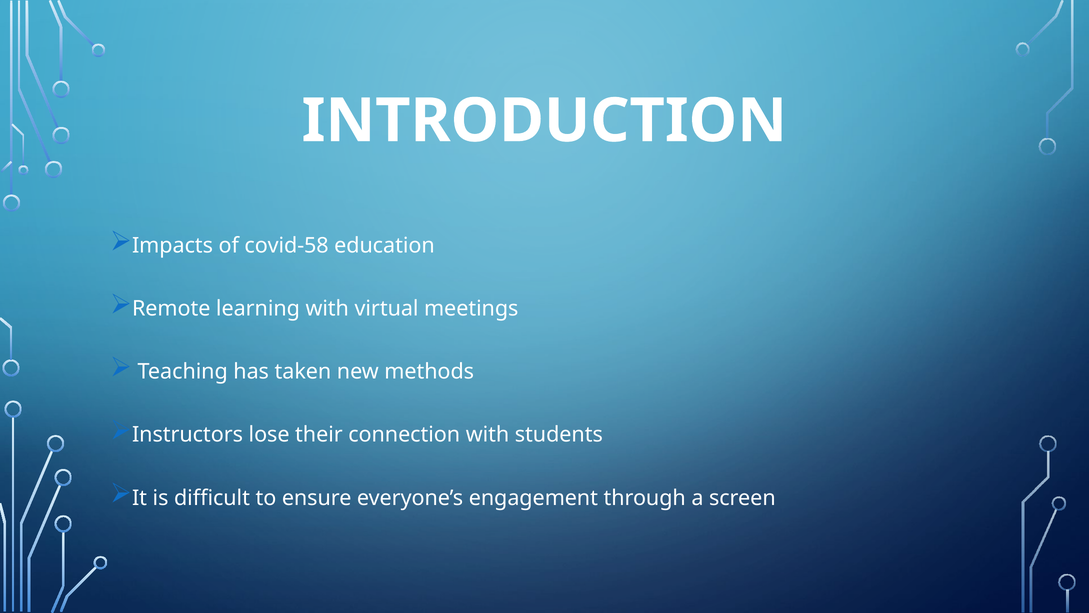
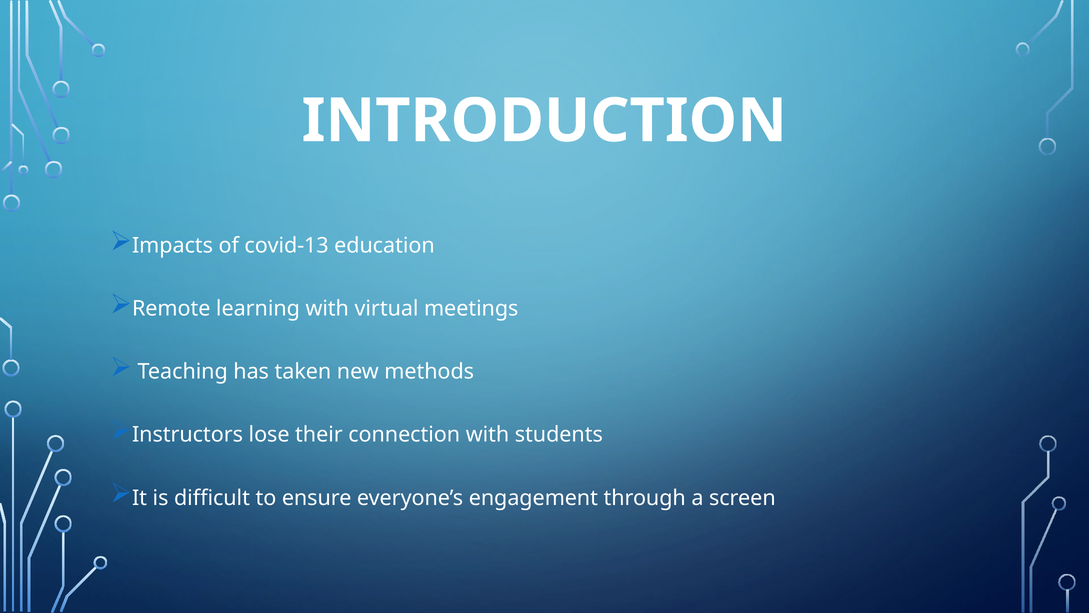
covid-58: covid-58 -> covid-13 (287, 245)
